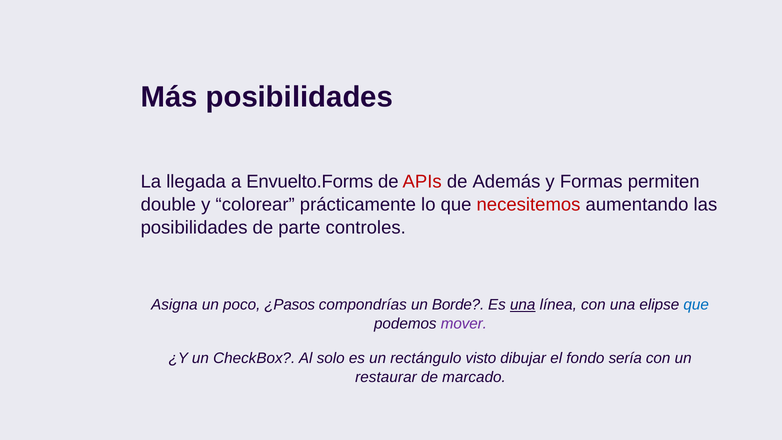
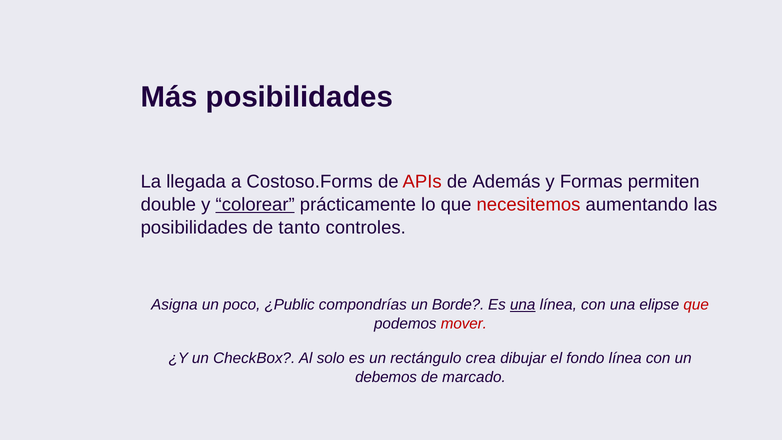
Envuelto.Forms: Envuelto.Forms -> Costoso.Forms (310, 182)
colorear underline: none -> present (255, 205)
parte: parte -> tanto (299, 228)
¿Pasos: ¿Pasos -> ¿Public (290, 305)
que colour: blue -> red (696, 305)
mover colour: purple -> red (464, 324)
visto: visto -> crea (481, 358)
fondo sería: sería -> línea (625, 358)
restaurar: restaurar -> debemos (386, 377)
